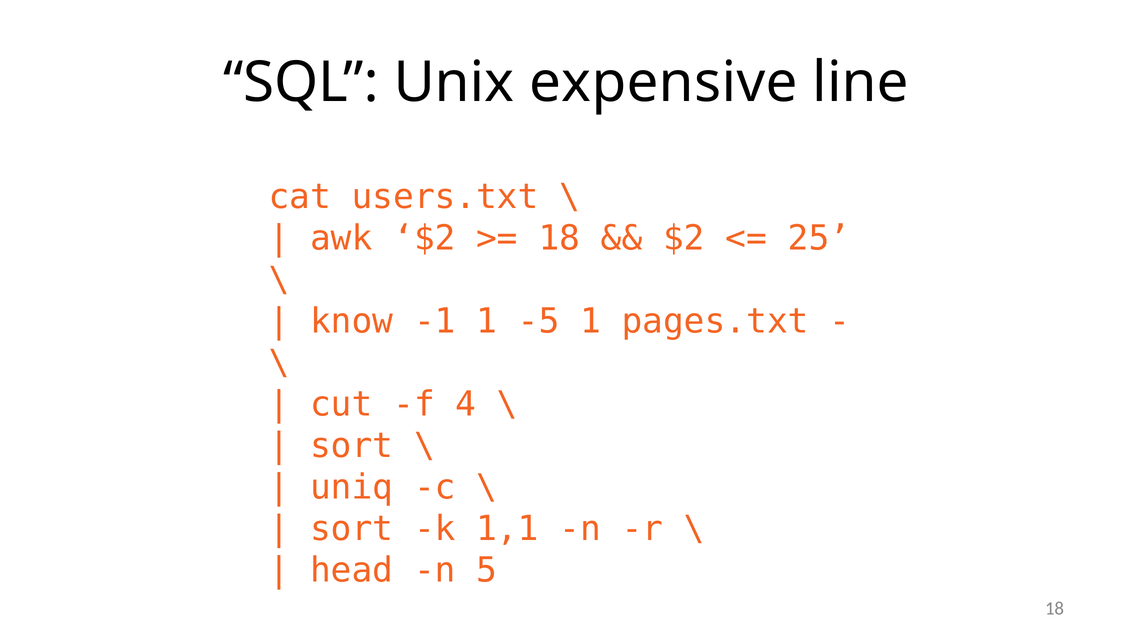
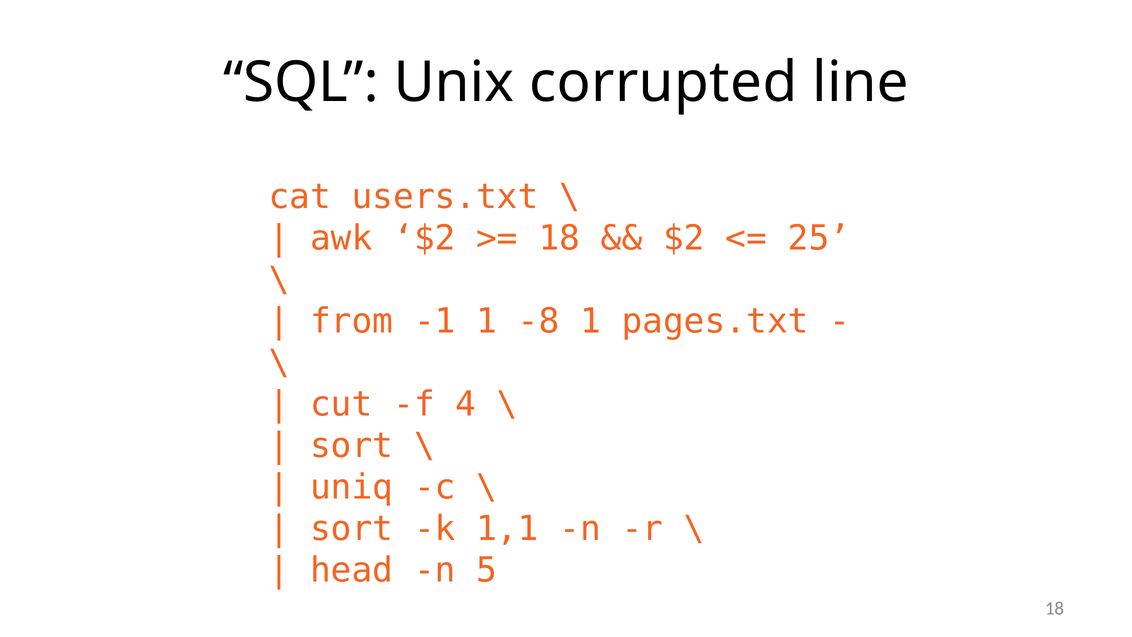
expensive: expensive -> corrupted (663, 82)
know: know -> from (352, 321)
-5: -5 -> -8 (539, 321)
